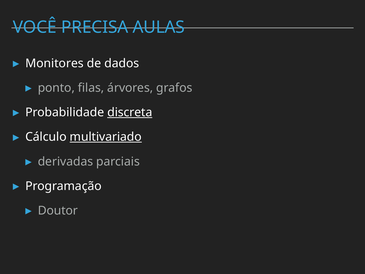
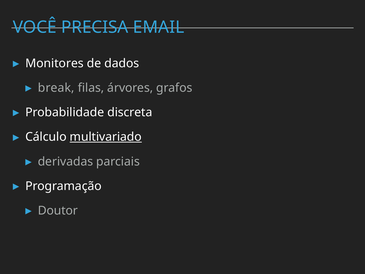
AULAS: AULAS -> EMAIL (159, 27)
ponto: ponto -> break (56, 88)
discreta underline: present -> none (130, 112)
